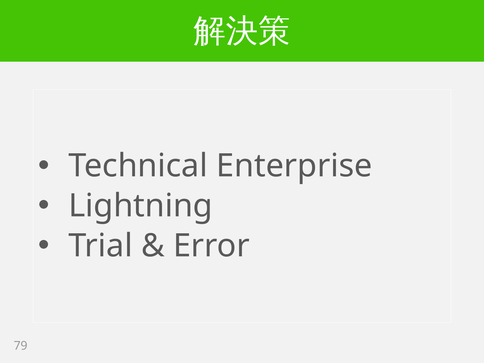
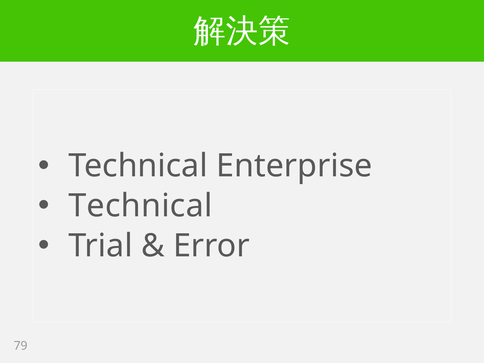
Lightning: Lightning -> Technical (140, 206)
